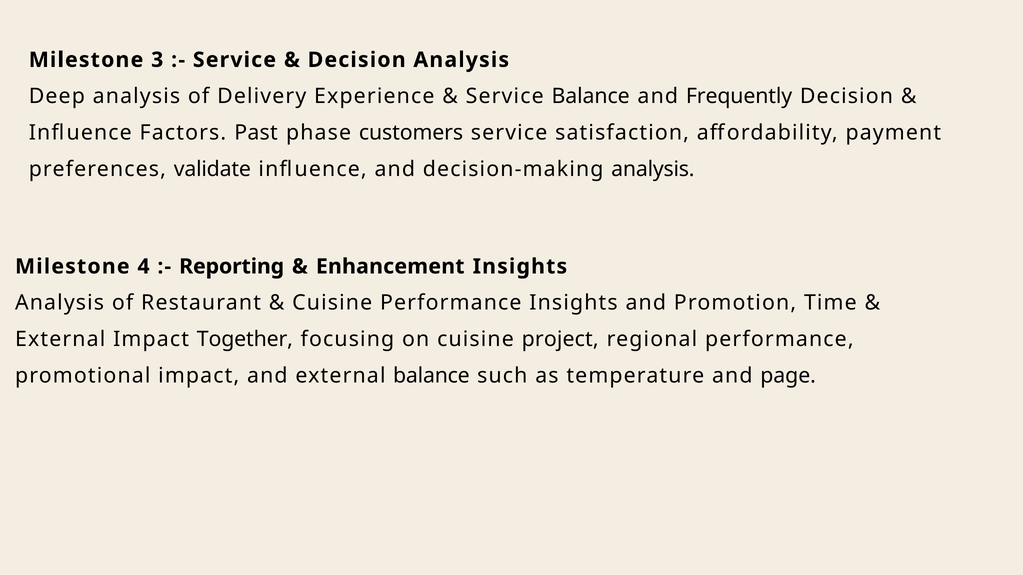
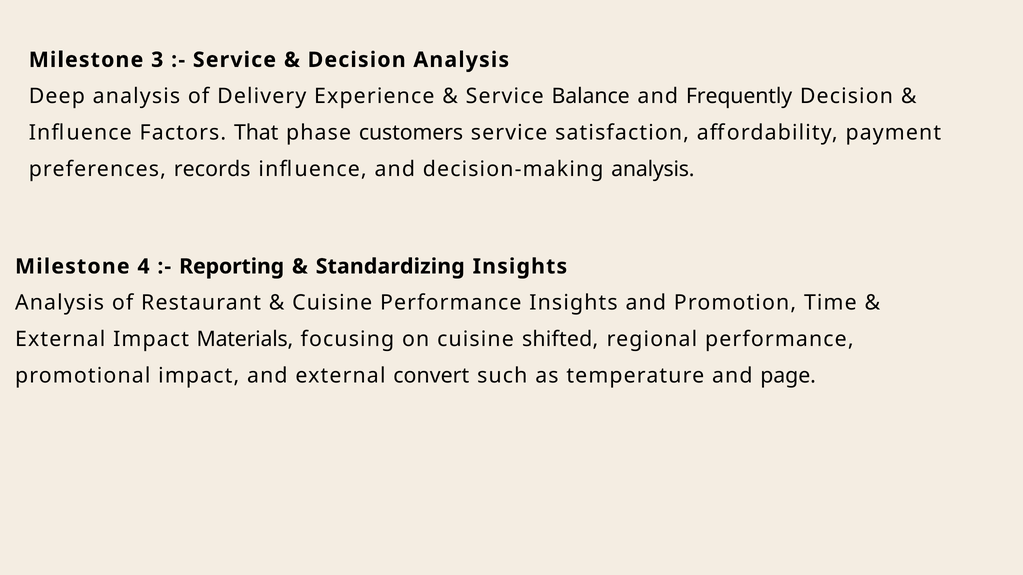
Past: Past -> That (256, 133)
validate: validate -> records (212, 169)
Enhancement: Enhancement -> Standardizing (390, 267)
Together: Together -> Materials (245, 340)
project: project -> shifted (560, 340)
external balance: balance -> convert (431, 376)
